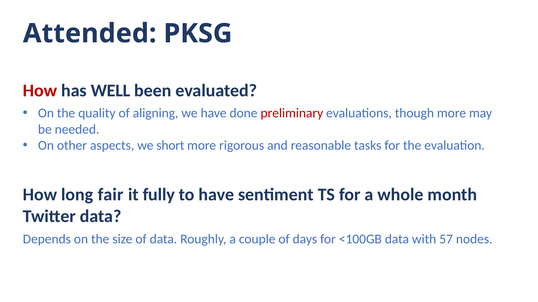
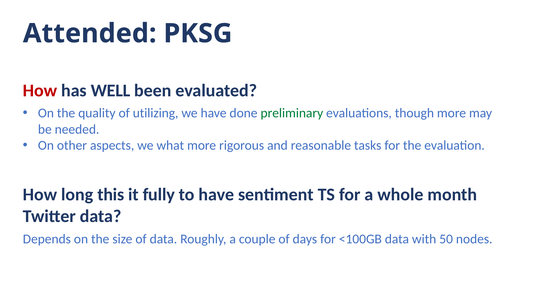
aligning: aligning -> utilizing (156, 113)
preliminary colour: red -> green (292, 113)
short: short -> what (170, 146)
fair: fair -> this (111, 195)
57: 57 -> 50 (446, 240)
